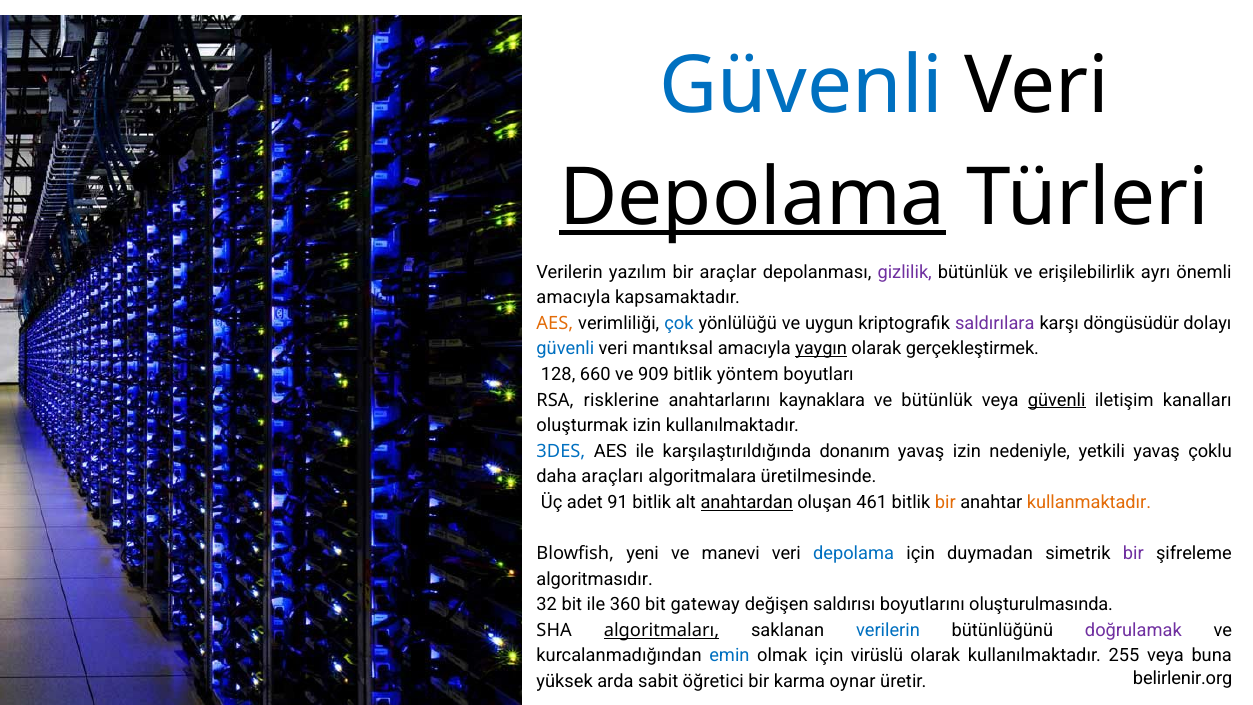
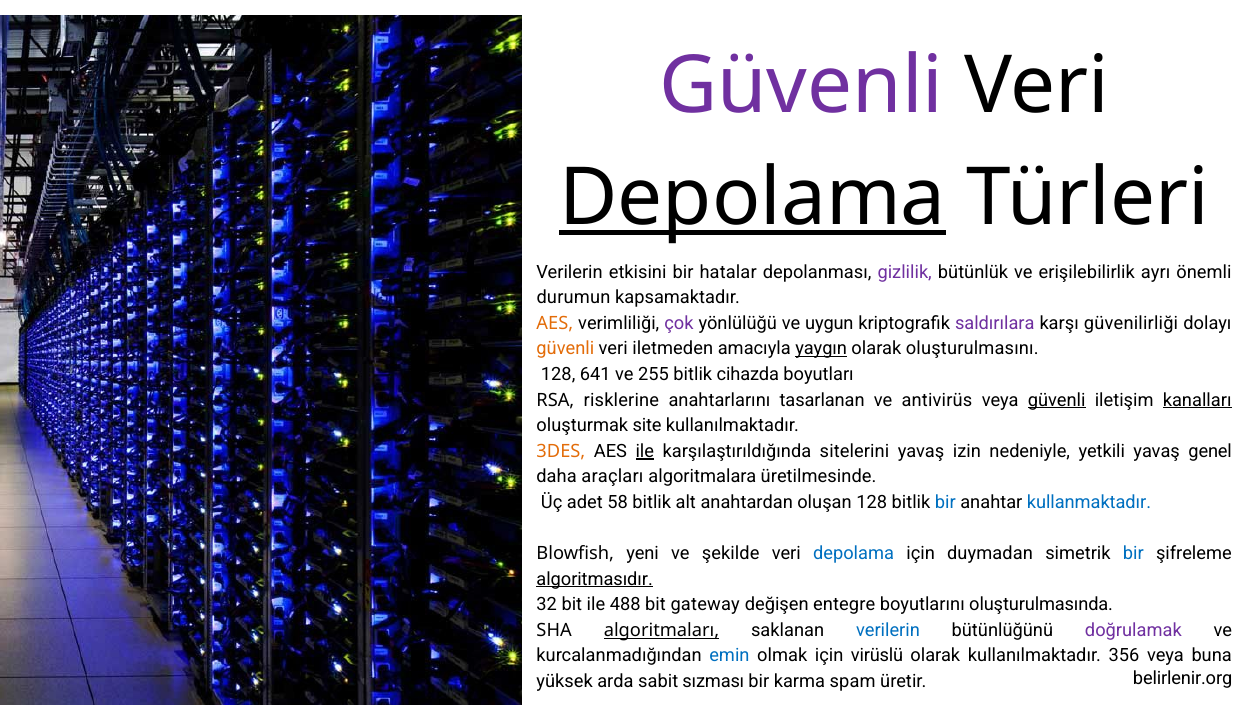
Güvenli colour: blue -> purple (801, 86)
yazılım: yazılım -> etkisini (638, 272)
araçlar: araçlar -> hatalar (728, 272)
amacıyla: amacıyla -> durumun (573, 298)
çok colour: blue -> purple (679, 323)
döngüsüdür: döngüsüdür -> güvenilirliği (1131, 323)
güvenli colour: blue -> orange (565, 349)
mantıksal: mantıksal -> iletmeden (673, 349)
gerçekleştirmek: gerçekleştirmek -> oluşturulmasını (972, 349)
660: 660 -> 641 (595, 374)
909: 909 -> 255 (654, 374)
yöntem: yöntem -> cihazda (748, 374)
kaynaklara: kaynaklara -> tasarlanan (822, 400)
ve bütünlük: bütünlük -> antivirüs (937, 400)
kanalları underline: none -> present (1197, 400)
oluşturmak izin: izin -> site (647, 425)
3DES colour: blue -> orange (561, 451)
ile underline: none -> present (645, 451)
donanım: donanım -> sitelerini (855, 451)
çoklu: çoklu -> genel (1210, 451)
91: 91 -> 58 (618, 502)
anahtardan underline: present -> none (747, 502)
oluşan 461: 461 -> 128 (872, 502)
bir colour: orange -> blue (945, 502)
kullanmaktadır colour: orange -> blue (1089, 502)
manevi: manevi -> şekilde (731, 553)
bir colour: purple -> blue (1133, 553)
algoritmasıdır underline: none -> present (595, 579)
360: 360 -> 488 (625, 604)
saldırısı: saldırısı -> entegre (844, 604)
255: 255 -> 356 (1124, 656)
öğretici: öğretici -> sızması (713, 681)
oynar: oynar -> spam (853, 681)
